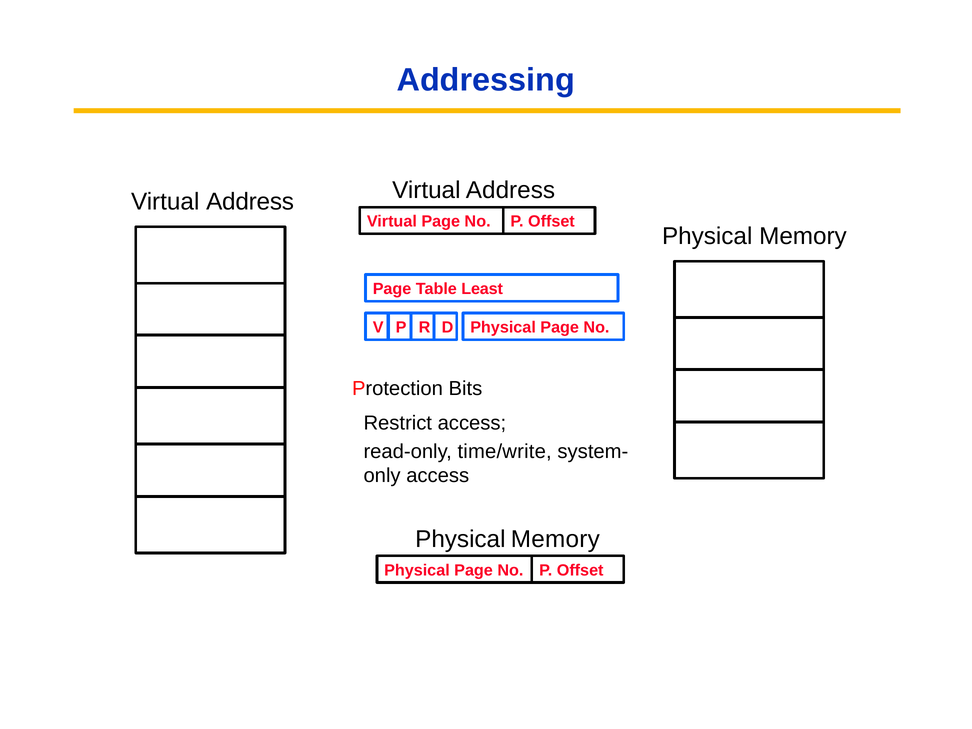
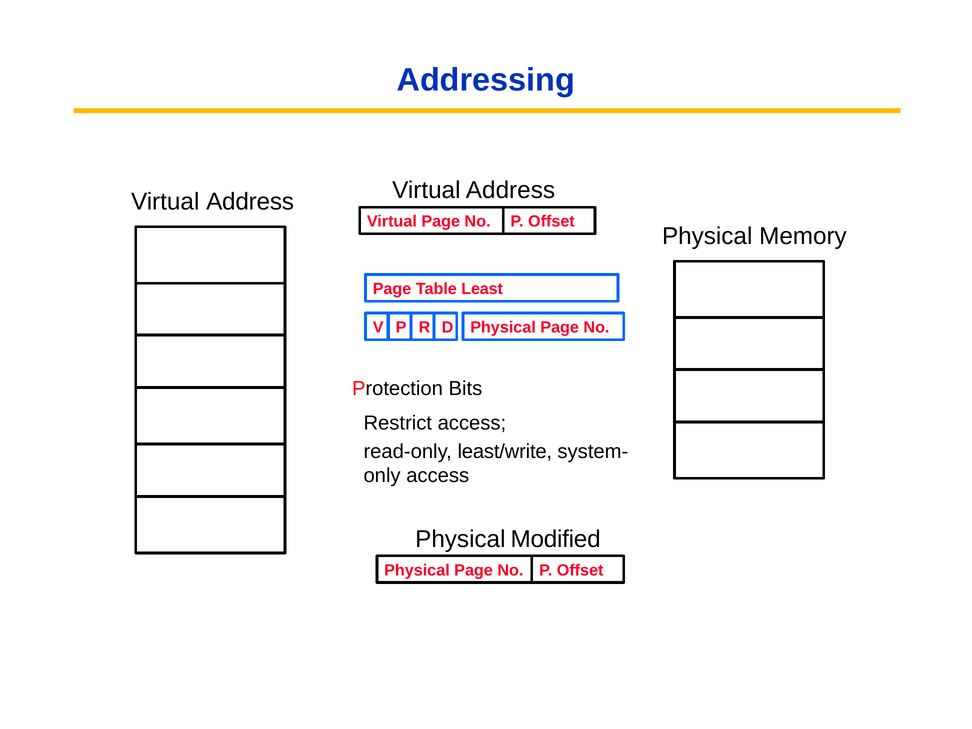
time/write: time/write -> least/write (505, 451)
Memory: Memory -> Modified (556, 539)
